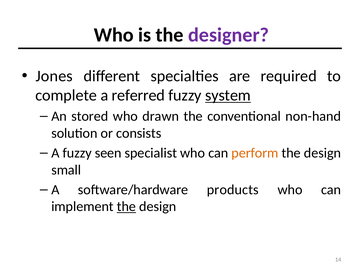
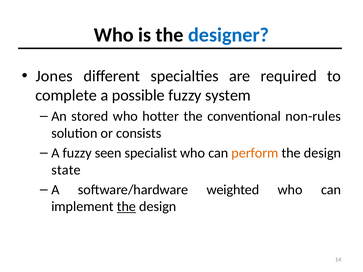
designer colour: purple -> blue (229, 35)
referred: referred -> possible (138, 96)
system underline: present -> none (228, 96)
drawn: drawn -> hotter (161, 116)
non-hand: non-hand -> non-rules (313, 116)
small: small -> state (66, 170)
products: products -> weighted (233, 190)
